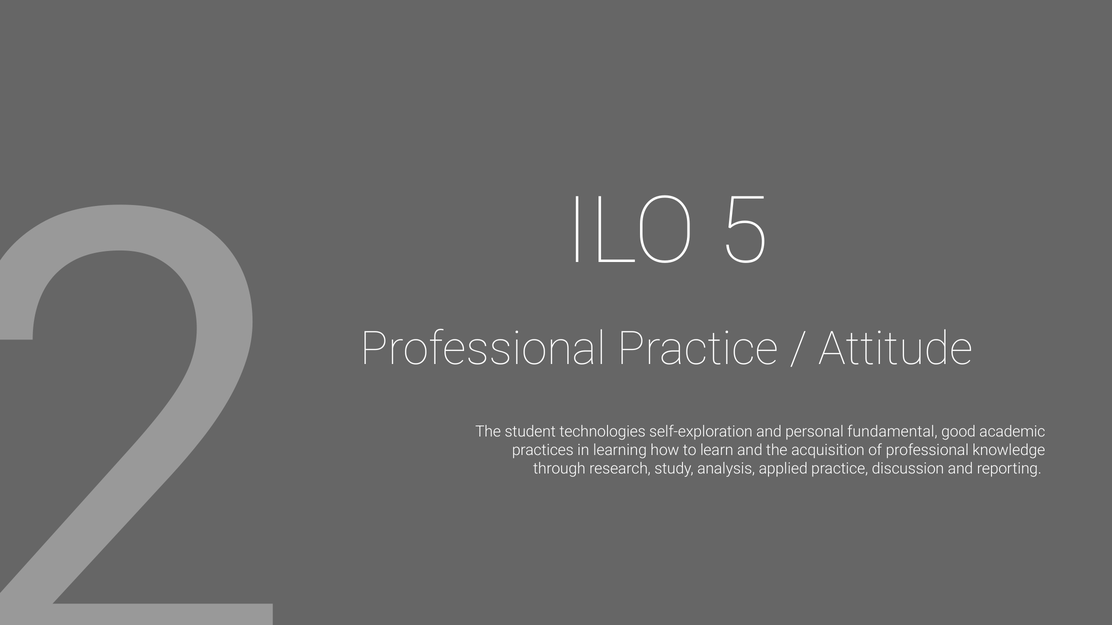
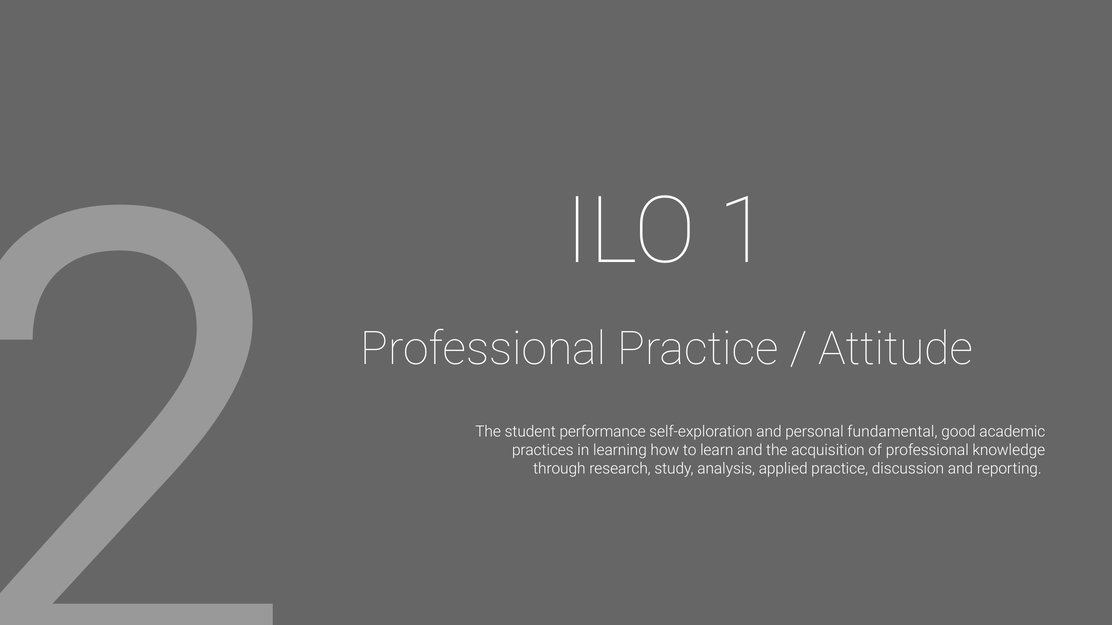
5: 5 -> 1 (744, 232)
technologies: technologies -> performance (603, 432)
